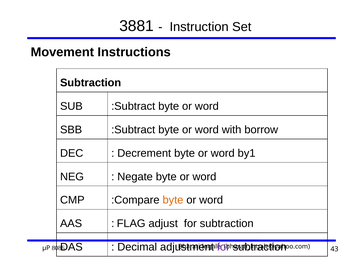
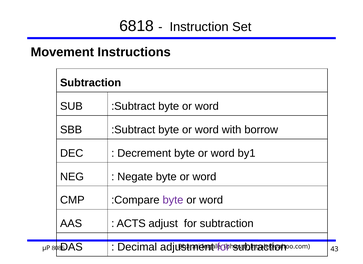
3881: 3881 -> 6818 (137, 26)
byte colour: orange -> purple (173, 200)
FLAG: FLAG -> ACTS (131, 224)
